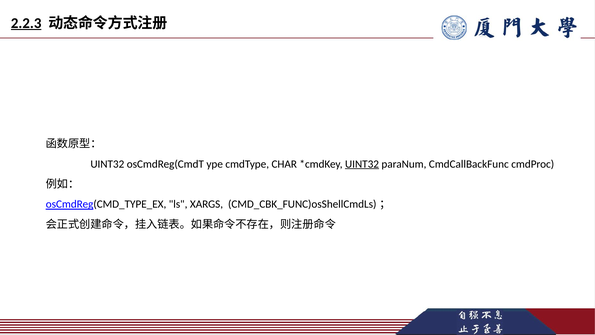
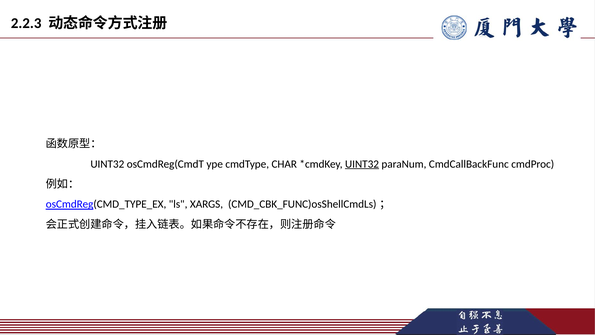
2.2.3 underline: present -> none (26, 23)
